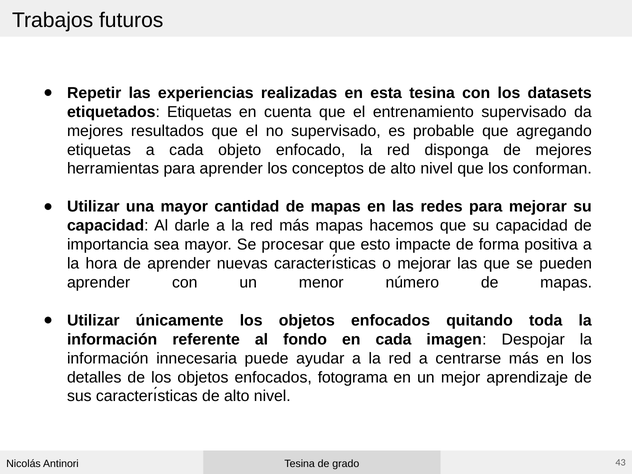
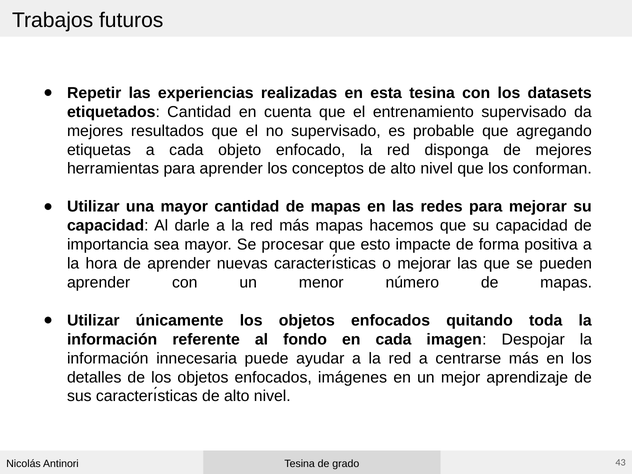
etiquetados Etiquetas: Etiquetas -> Cantidad (199, 112)
fotograma: fotograma -> imágenes (353, 377)
